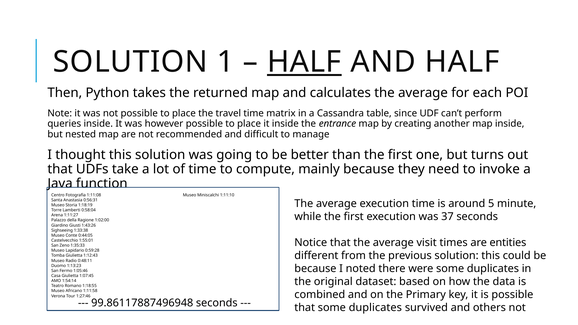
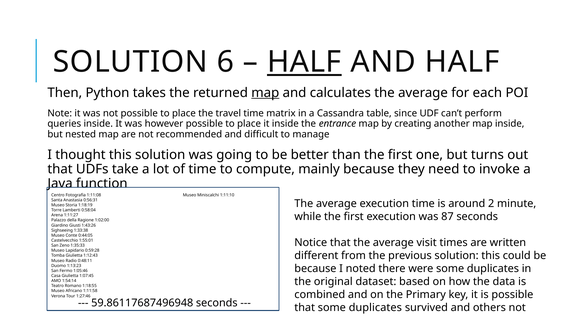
1: 1 -> 6 (225, 62)
map underline: none -> present (265, 93)
5: 5 -> 2 (491, 204)
37: 37 -> 87 (447, 217)
entities: entities -> written (508, 243)
99.86117887496948: 99.86117887496948 -> 59.86117687496948 (142, 303)
